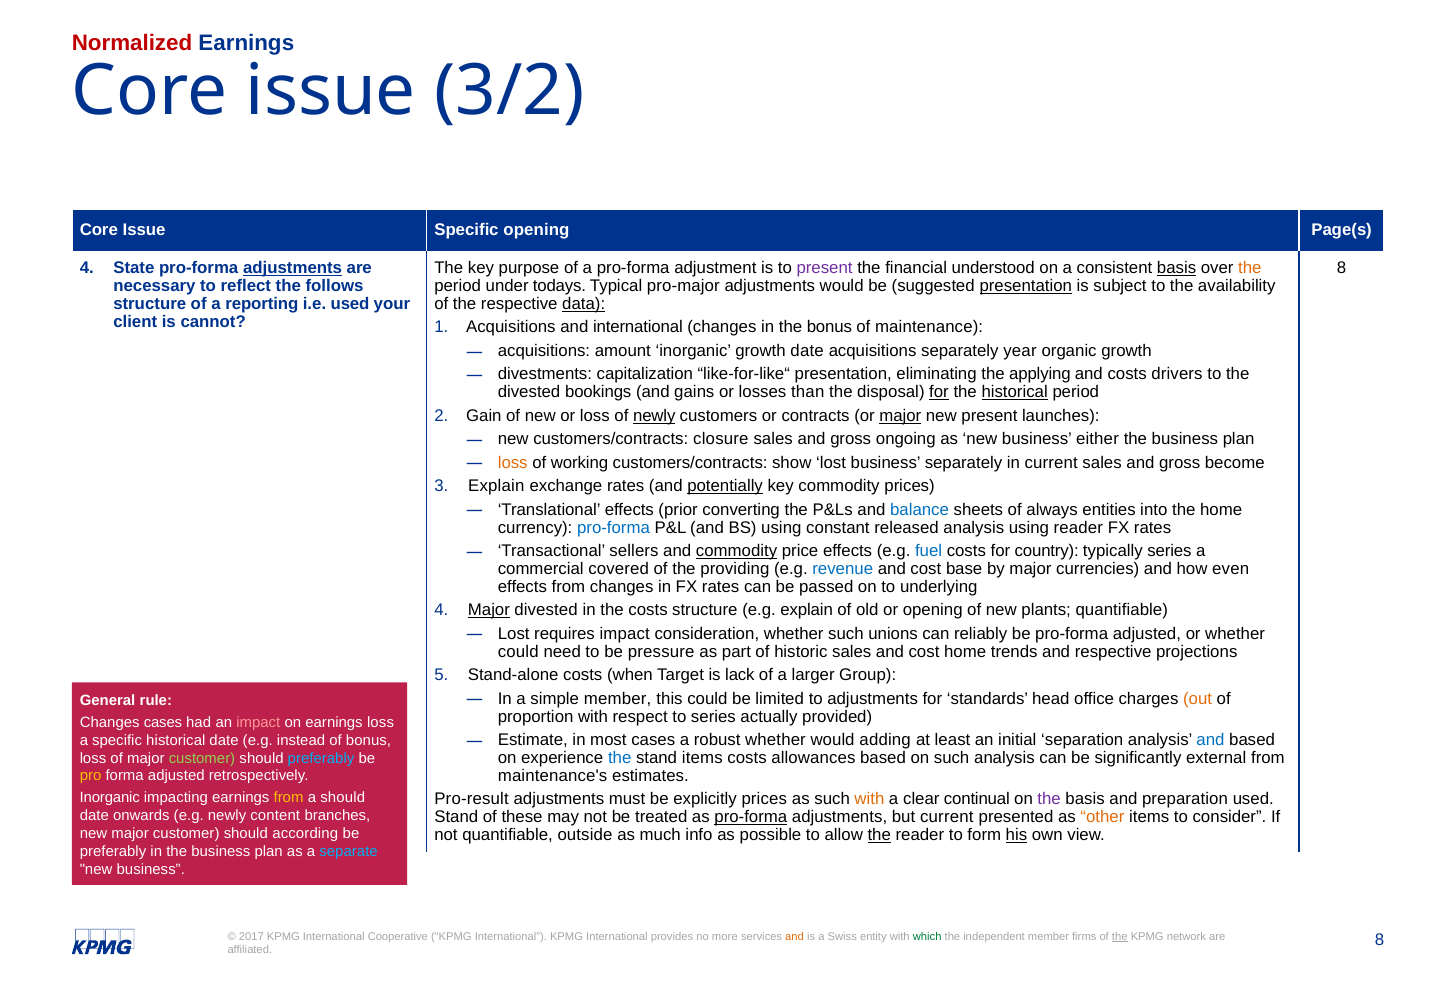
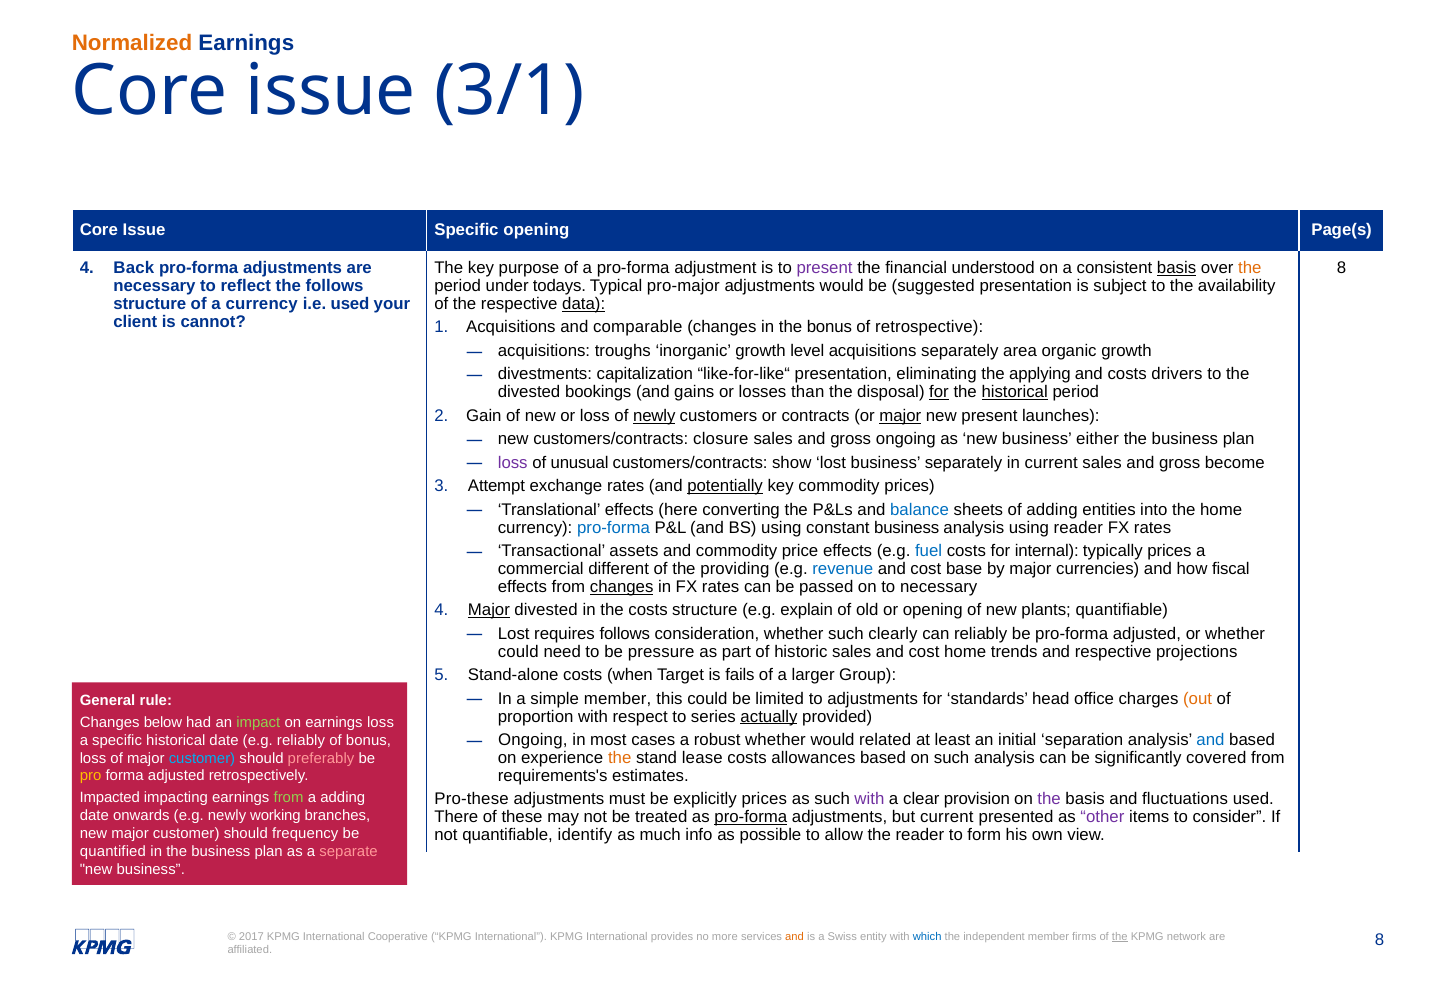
Normalized colour: red -> orange (132, 43)
3/2: 3/2 -> 3/1 (509, 91)
State: State -> Back (134, 268)
adjustments underline: present -> none (293, 268)
presentation underline: present -> none (1026, 286)
a reporting: reporting -> currency (262, 304)
and international: international -> comparable (638, 327)
maintenance: maintenance -> retrospective (929, 327)
amount: amount -> troughs (623, 351)
growth date: date -> level (807, 351)
year: year -> area (1020, 351)
loss colour: orange -> purple (513, 463)
working: working -> unusual (580, 463)
Explain: Explain -> Attempt (496, 486)
prior: prior -> here (678, 510)
of always: always -> adding (1052, 510)
constant released: released -> business (907, 528)
sellers: sellers -> assets (634, 551)
commodity underline: present -> none (737, 551)
country: country -> internal (1047, 551)
typically series: series -> prices (1169, 551)
covered: covered -> different (619, 569)
even: even -> fiscal (1231, 569)
changes underline: none -> present (622, 587)
to underlying: underlying -> necessary (939, 587)
requires impact: impact -> follows (625, 634)
unions: unions -> clearly (893, 634)
lack: lack -> fails (740, 675)
actually underline: none -> present (769, 717)
Changes cases: cases -> below (163, 722)
impact colour: pink -> light green (258, 722)
e.g instead: instead -> reliably (301, 740)
Estimate: Estimate -> Ongoing (533, 740)
adding: adding -> related (885, 740)
the colour: blue -> orange (620, 758)
stand items: items -> lease (702, 758)
external: external -> covered (1216, 758)
customer colour: light green -> light blue (202, 758)
preferably colour: light blue -> pink (321, 758)
maintenance's: maintenance's -> requirements's (553, 776)
Inorganic: Inorganic -> Impacted (110, 798)
from colour: yellow -> light green (289, 798)
a should: should -> adding (343, 798)
Pro-result: Pro-result -> Pro-these (472, 799)
with colour: orange -> purple (869, 799)
continual: continual -> provision (977, 799)
preparation: preparation -> fluctuations (1185, 799)
content: content -> working (275, 816)
Stand: Stand -> There (456, 817)
other colour: orange -> purple (1102, 817)
according: according -> frequency (305, 833)
outside: outside -> identify (585, 835)
the underline: present -> none (879, 835)
his underline: present -> none (1016, 835)
preferably: preferably -> quantified (113, 851)
separate colour: light blue -> pink (349, 851)
which colour: green -> blue (927, 936)
